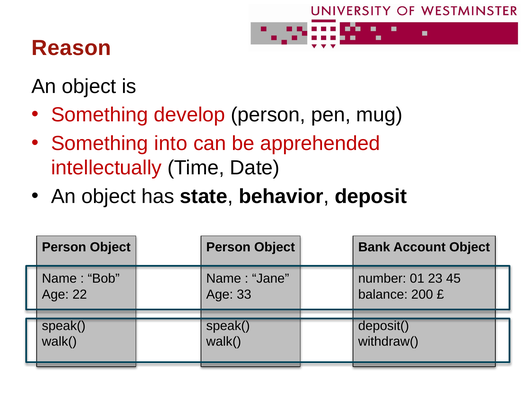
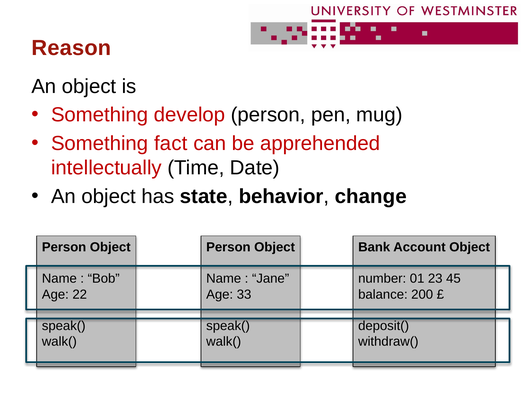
into: into -> fact (171, 143)
deposit: deposit -> change (371, 196)
